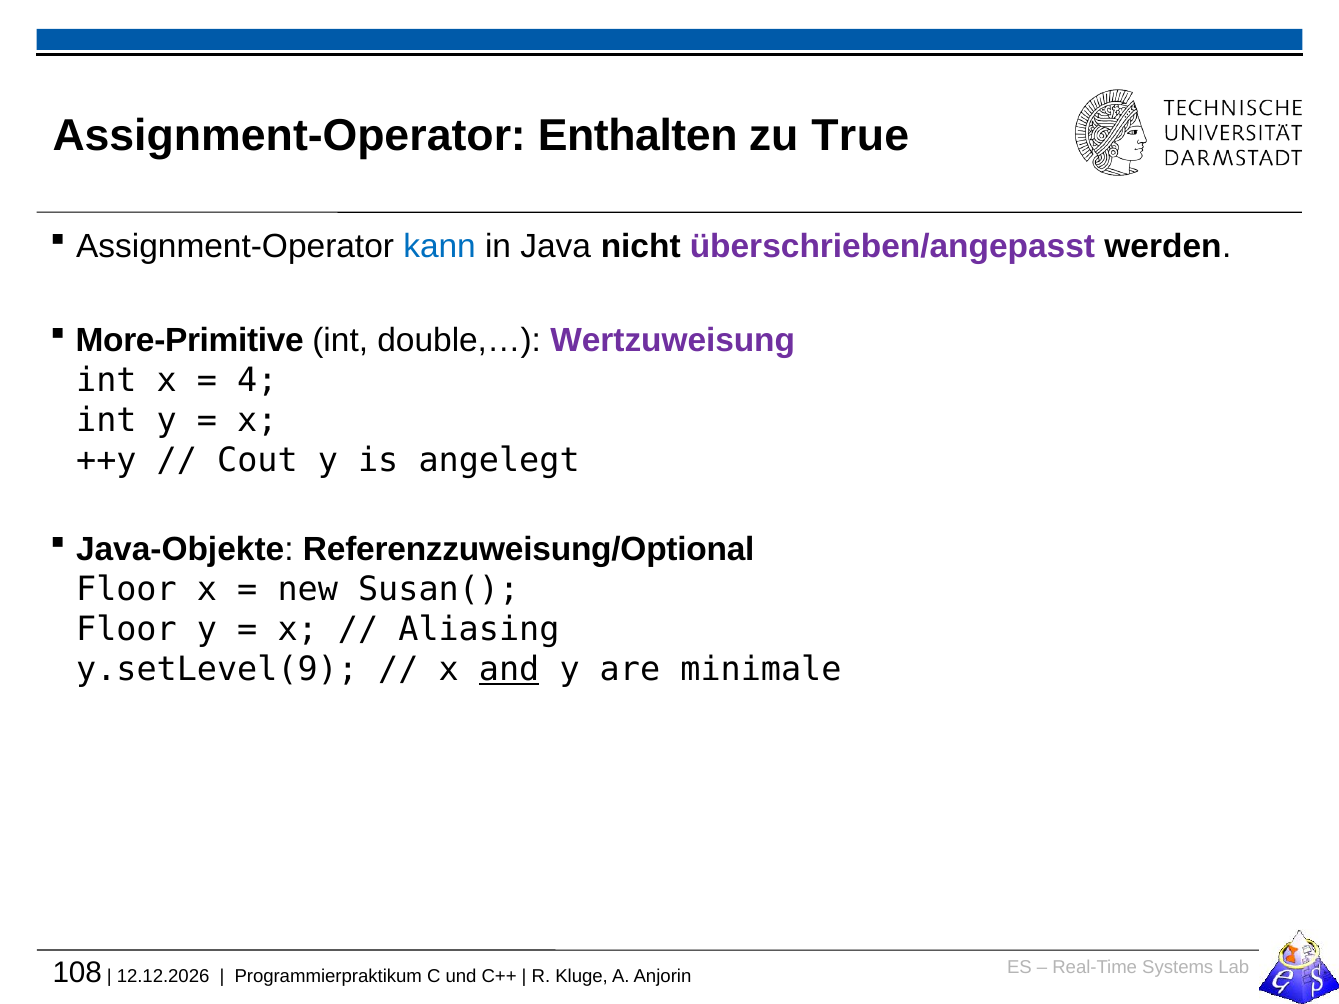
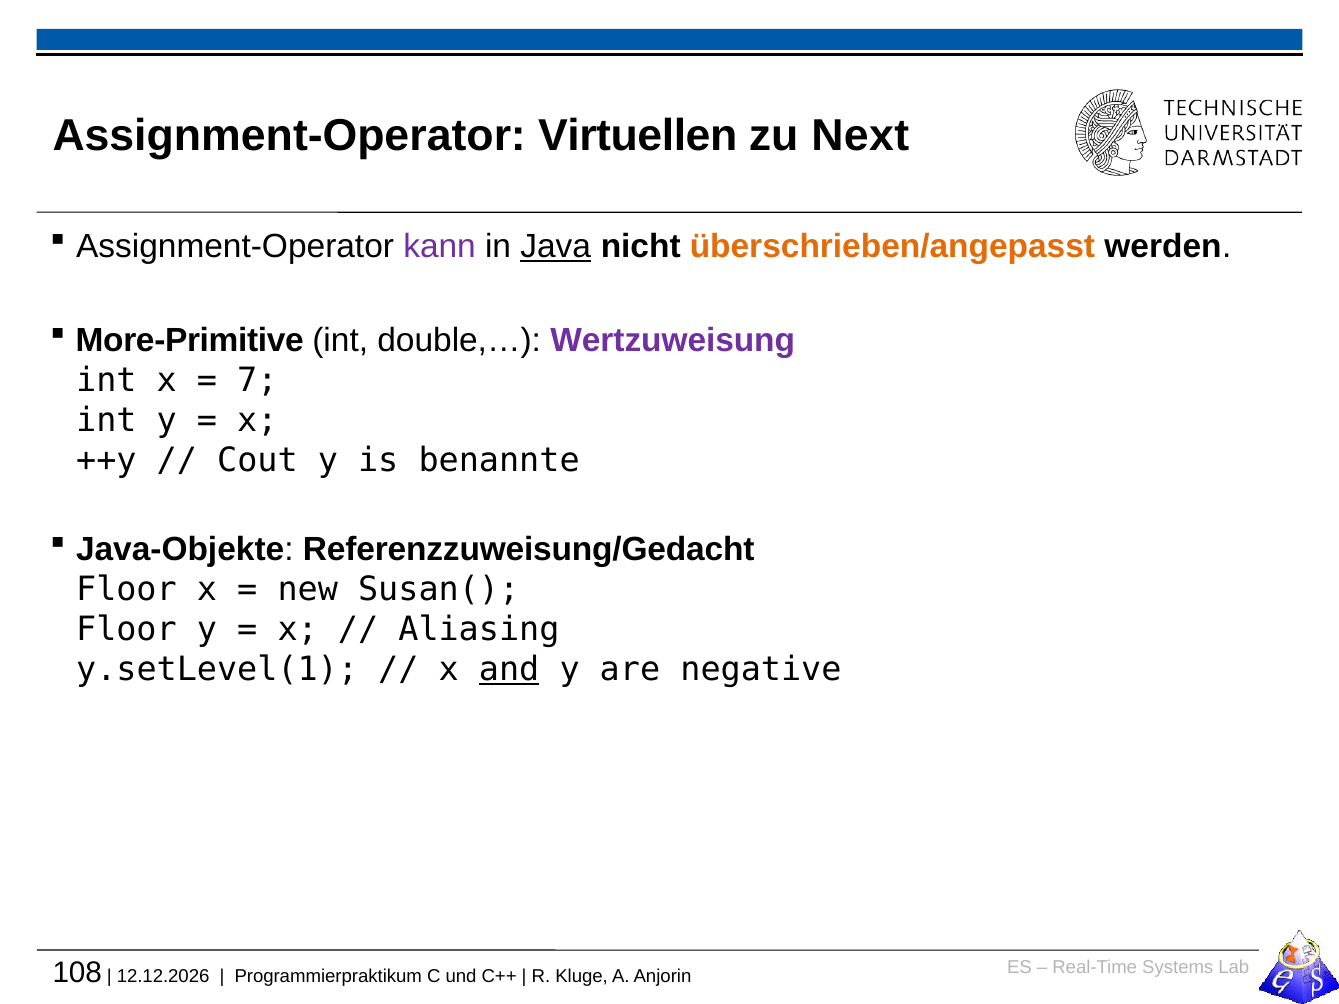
Enthalten: Enthalten -> Virtuellen (638, 136)
True: True -> Next (860, 136)
kann colour: blue -> purple (440, 246)
Java underline: none -> present (556, 246)
überschrieben/angepasst colour: purple -> orange (892, 246)
4: 4 -> 7 (257, 380)
angelegt: angelegt -> benannte (499, 461)
Referenzzuweisung/Optional: Referenzzuweisung/Optional -> Referenzzuweisung/Gedacht (529, 549)
y.setLevel(9: y.setLevel(9 -> y.setLevel(1 (217, 670)
minimale: minimale -> negative (761, 670)
